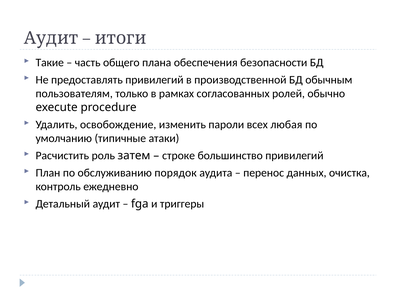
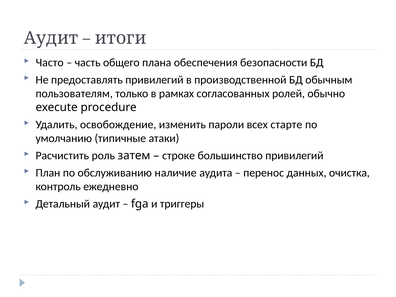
Такие: Такие -> Часто (50, 63)
любая: любая -> старте (286, 125)
порядок: порядок -> наличие (176, 173)
